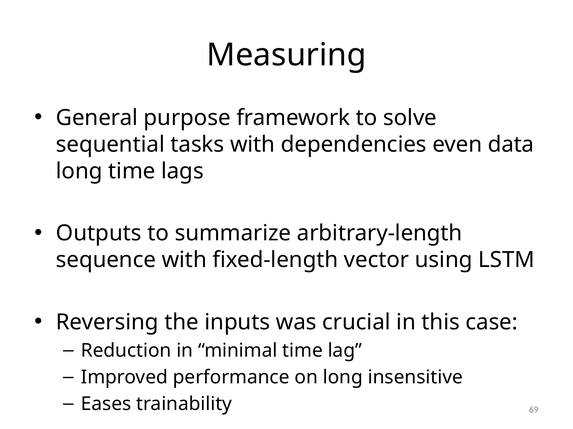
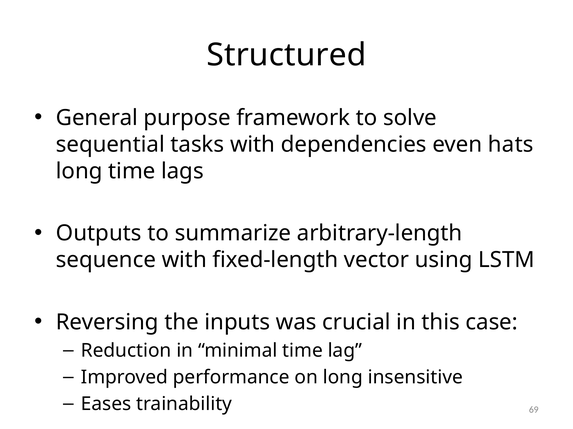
Measuring: Measuring -> Structured (286, 55)
data: data -> hats (511, 145)
